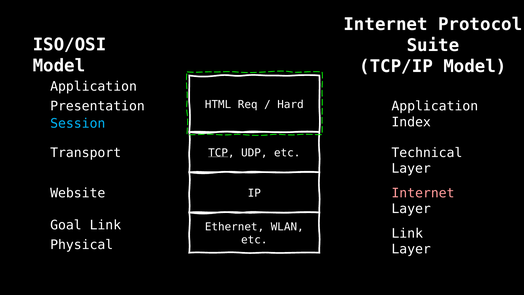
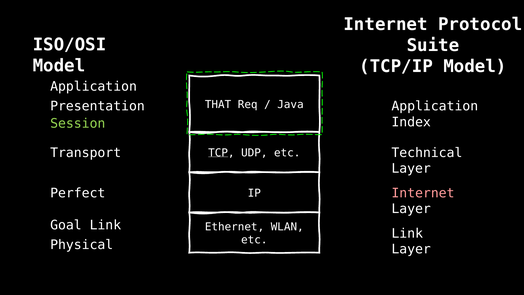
HTML: HTML -> THAT (218, 104)
Hard: Hard -> Java (290, 104)
Session colour: light blue -> light green (78, 123)
Website: Website -> Perfect (78, 193)
